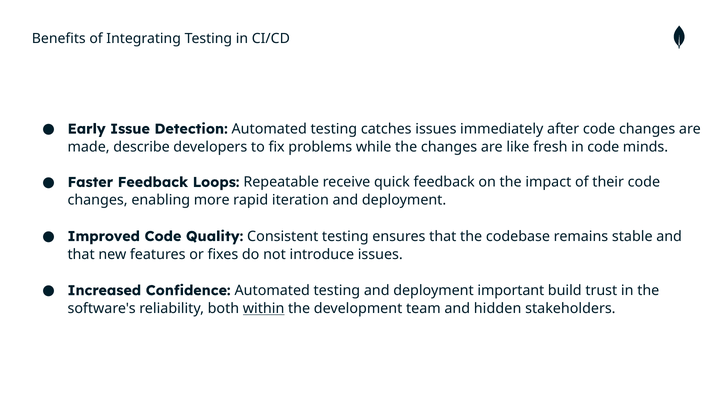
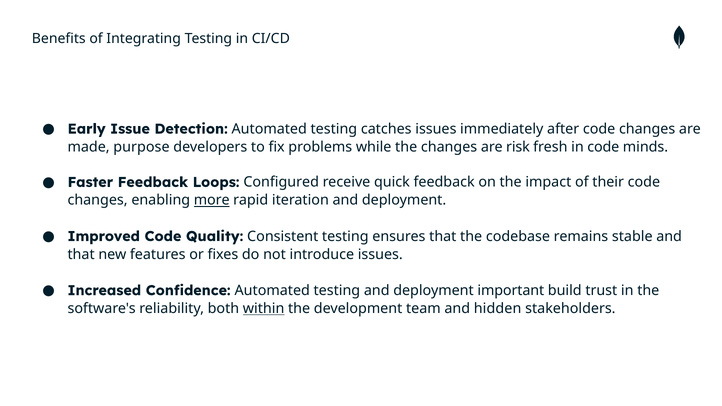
describe: describe -> purpose (141, 147)
like: like -> risk (518, 147)
Repeatable: Repeatable -> Configured (281, 182)
more underline: none -> present (212, 200)
